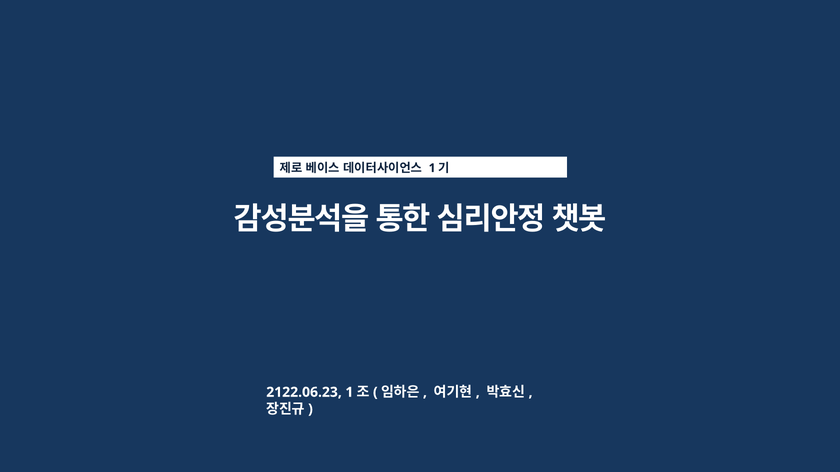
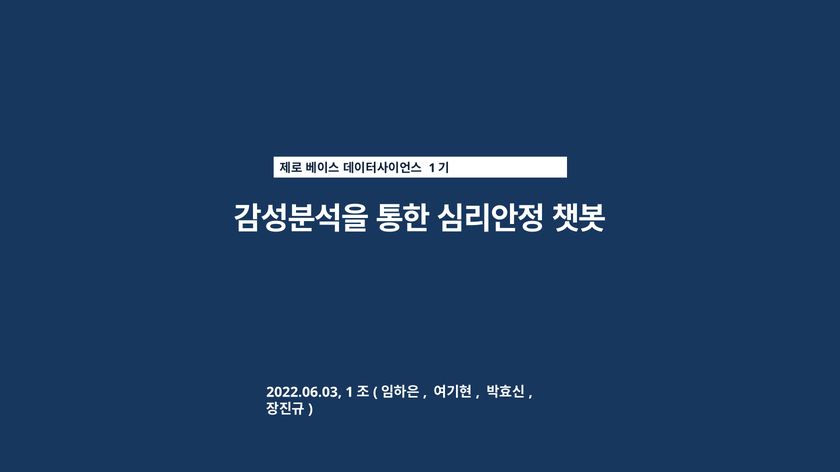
2122.06.23: 2122.06.23 -> 2022.06.03 (304, 393)
